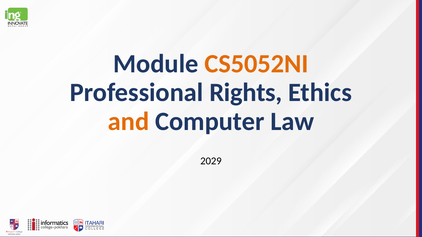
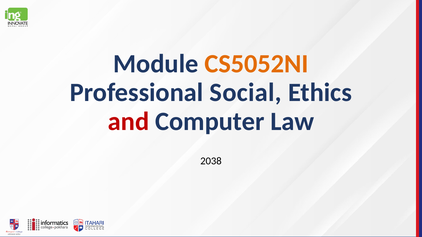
Rights: Rights -> Social (246, 93)
and colour: orange -> red (129, 122)
2029: 2029 -> 2038 (211, 161)
